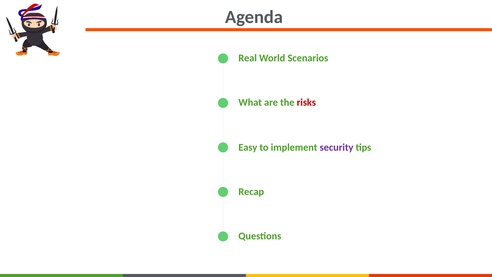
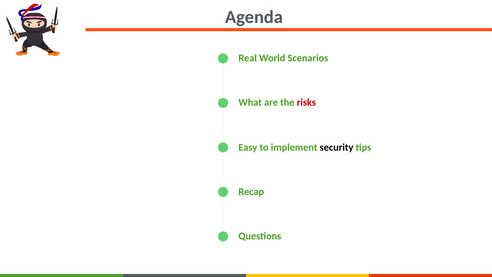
security colour: purple -> black (337, 147)
